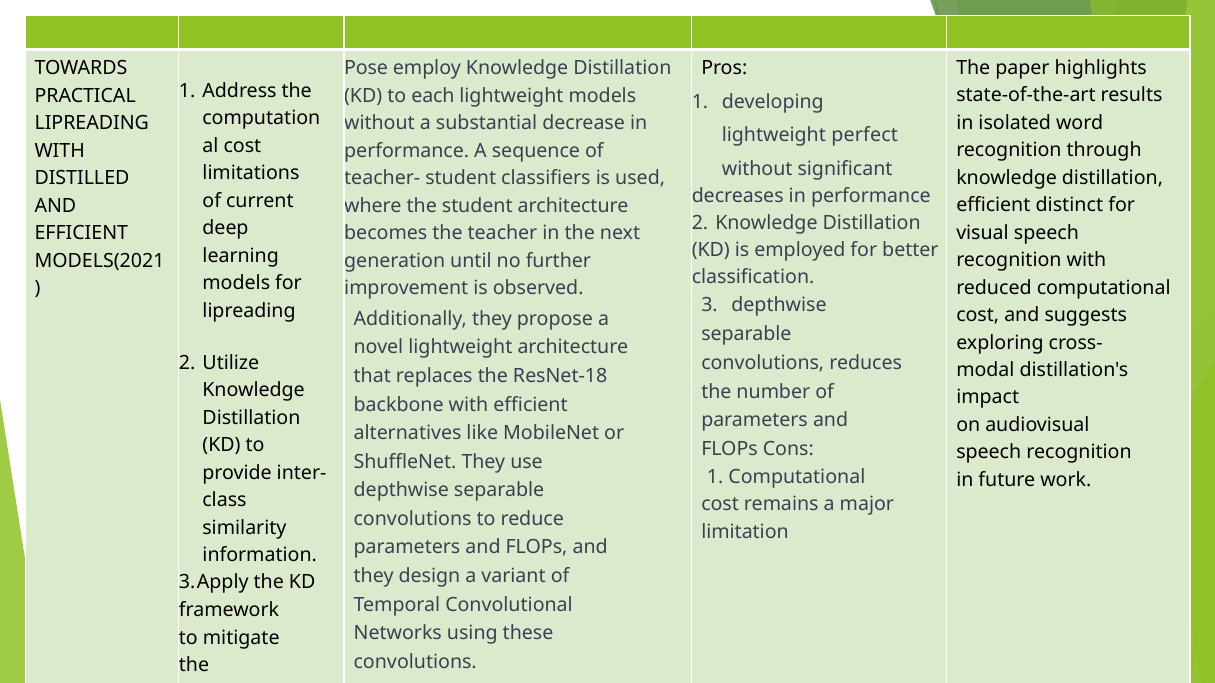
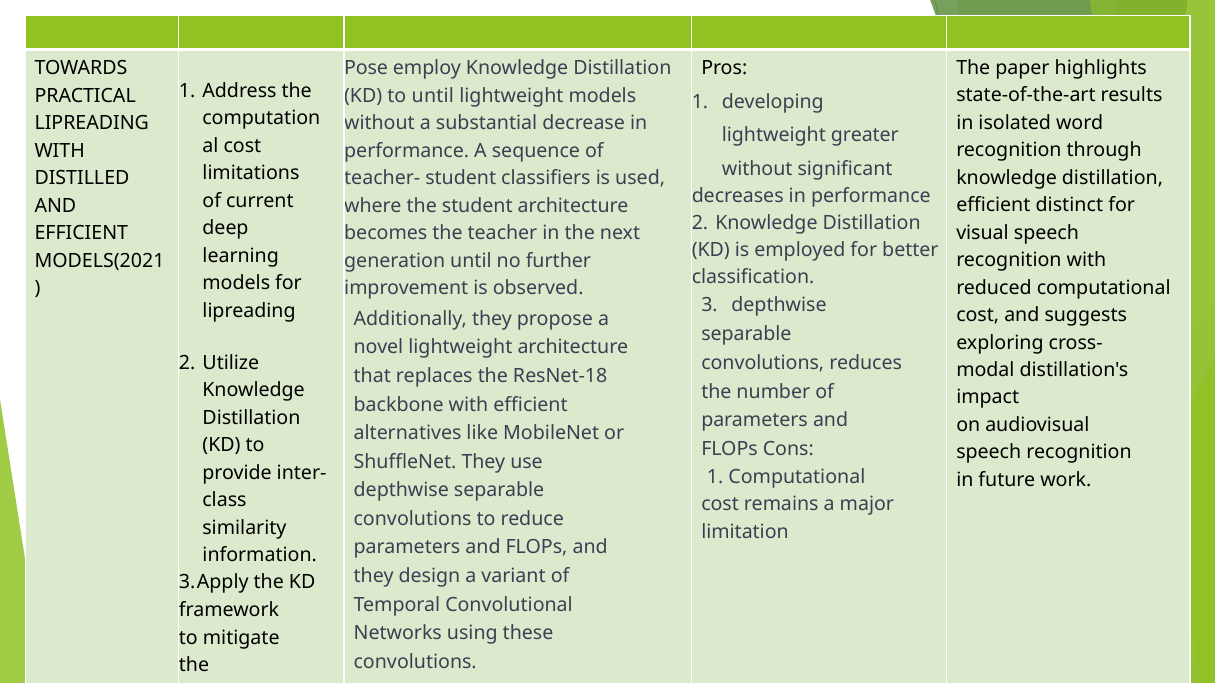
to each: each -> until (433, 96)
perfect: perfect -> greater (865, 135)
